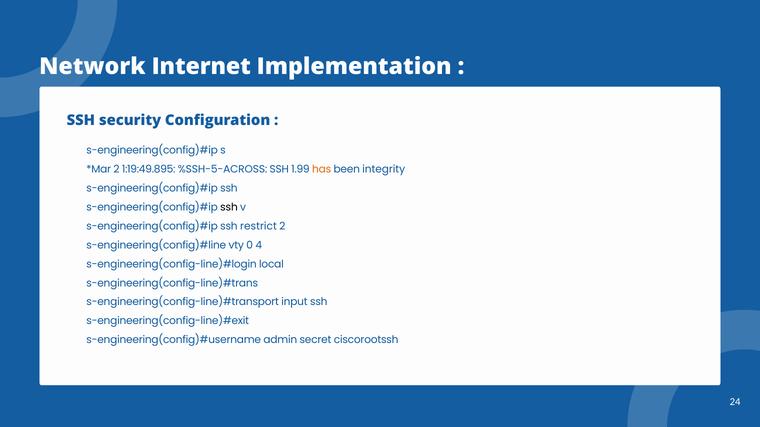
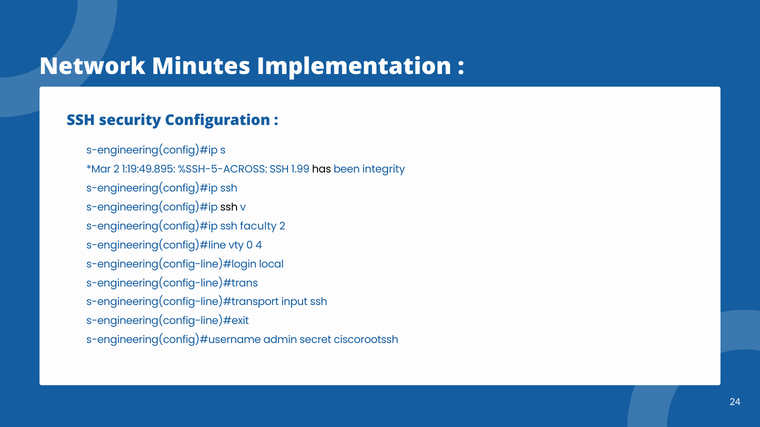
Internet: Internet -> Minutes (201, 67)
has colour: orange -> black (322, 169)
restrict: restrict -> faculty (258, 226)
